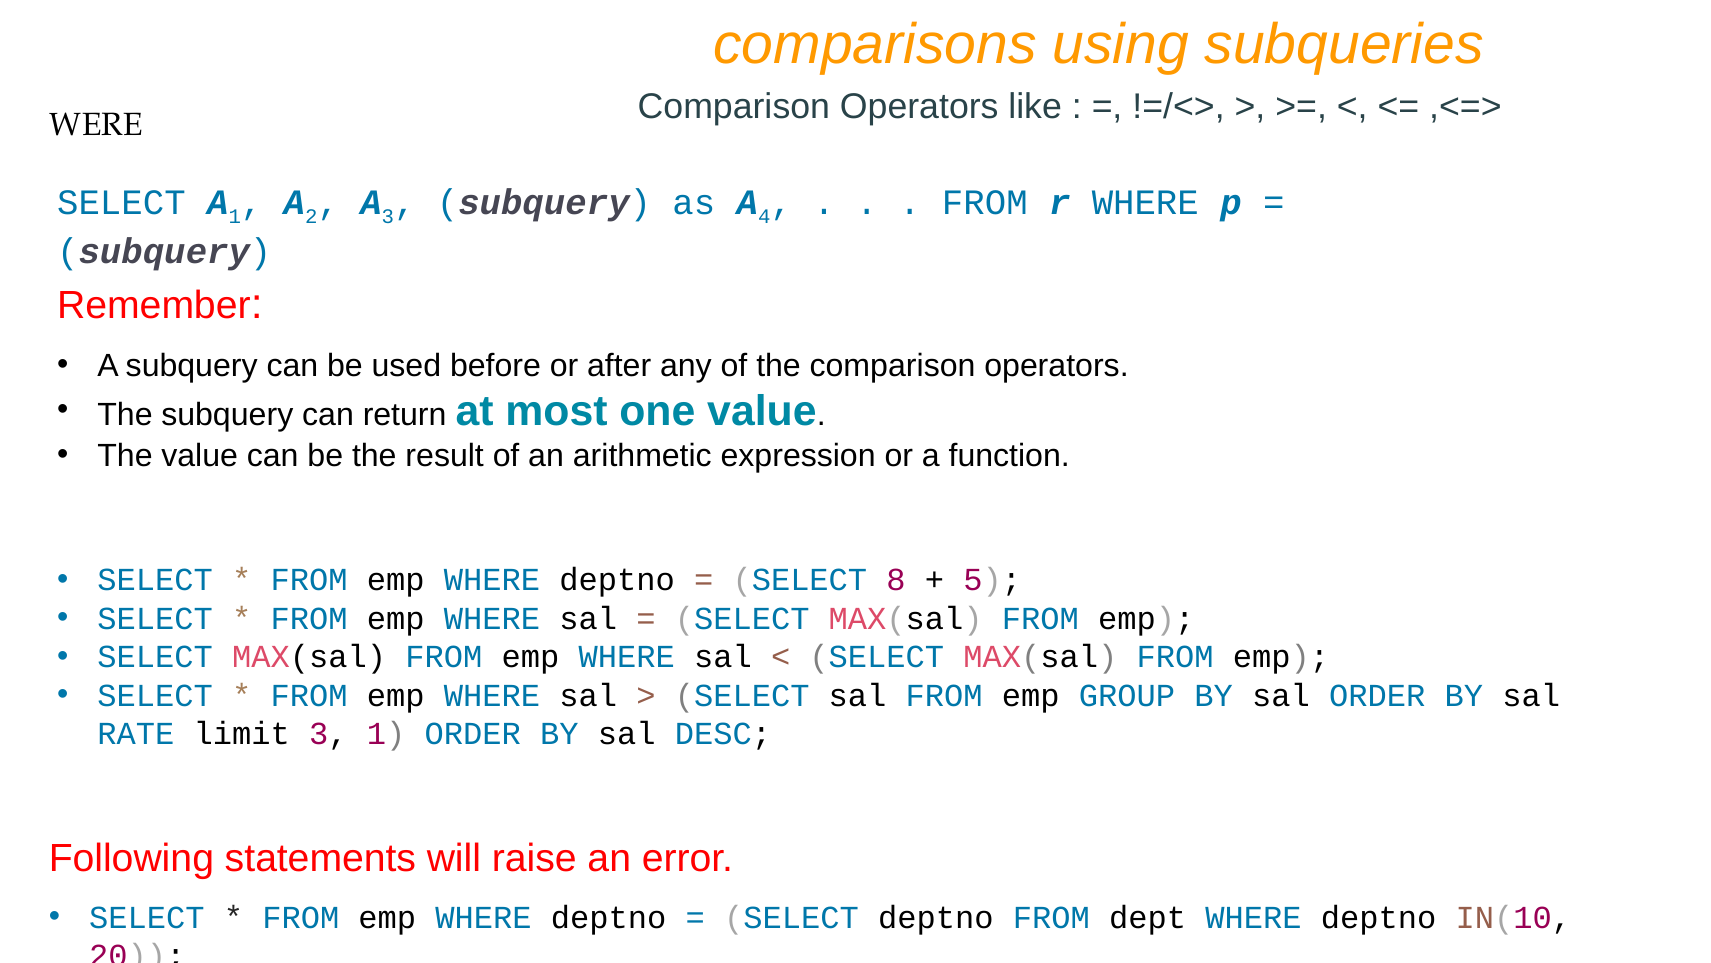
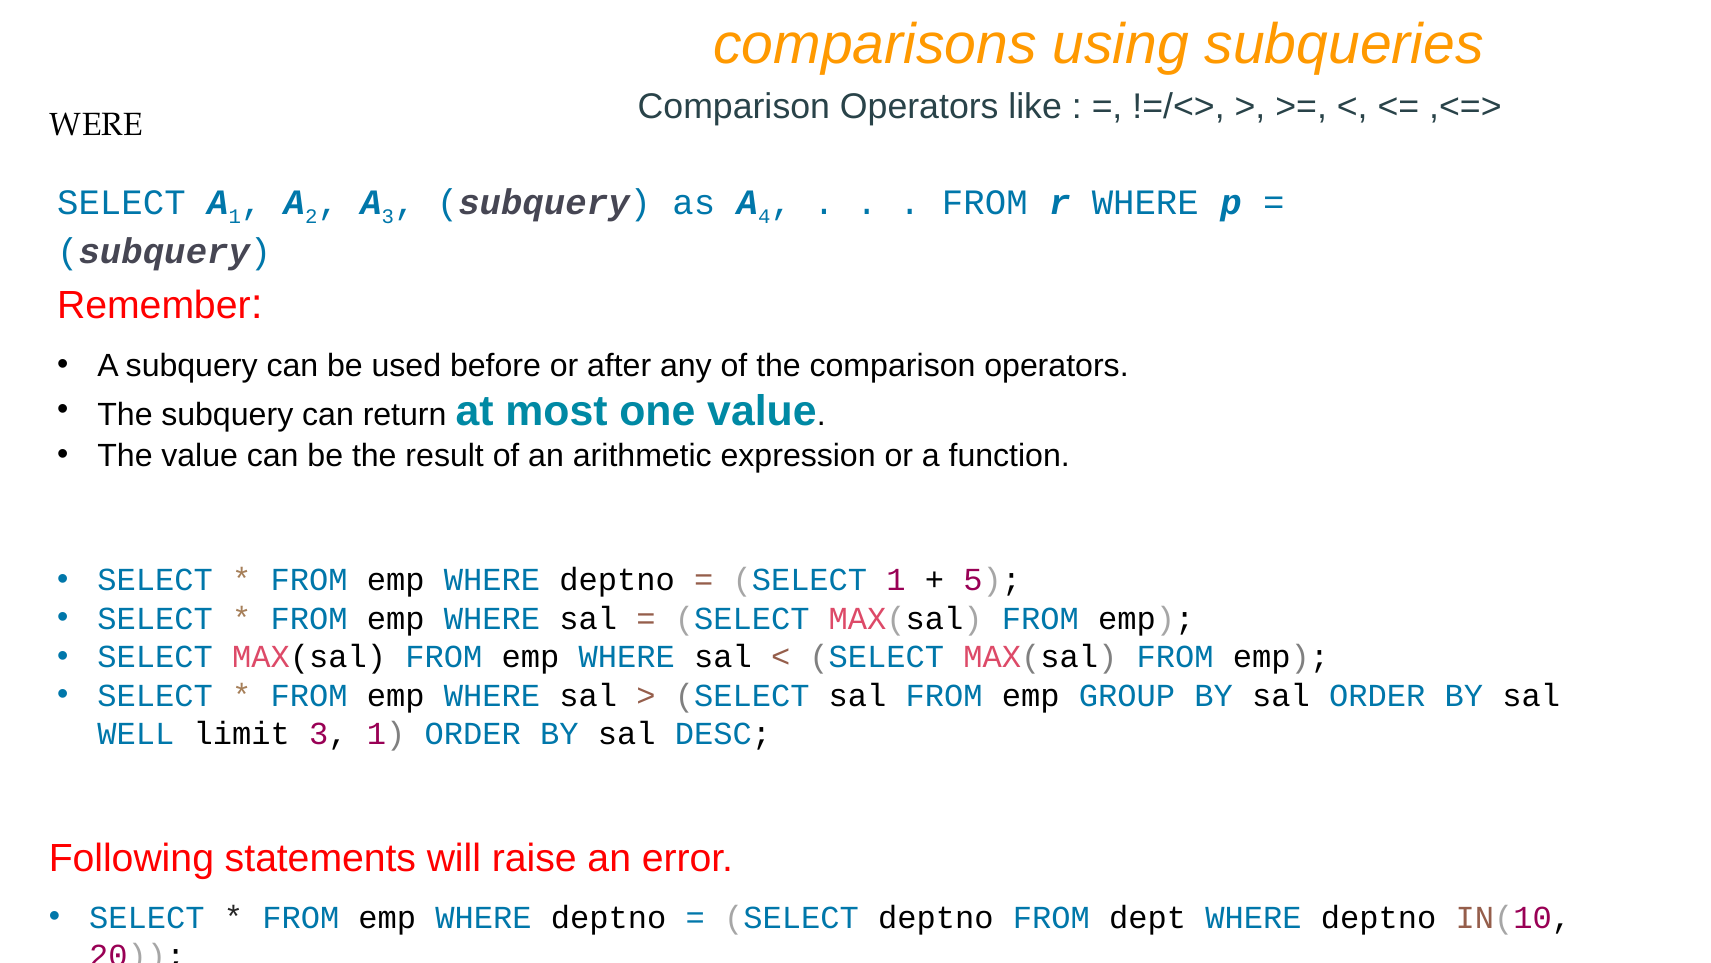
SELECT 8: 8 -> 1 (896, 580)
RATE: RATE -> WELL (136, 734)
